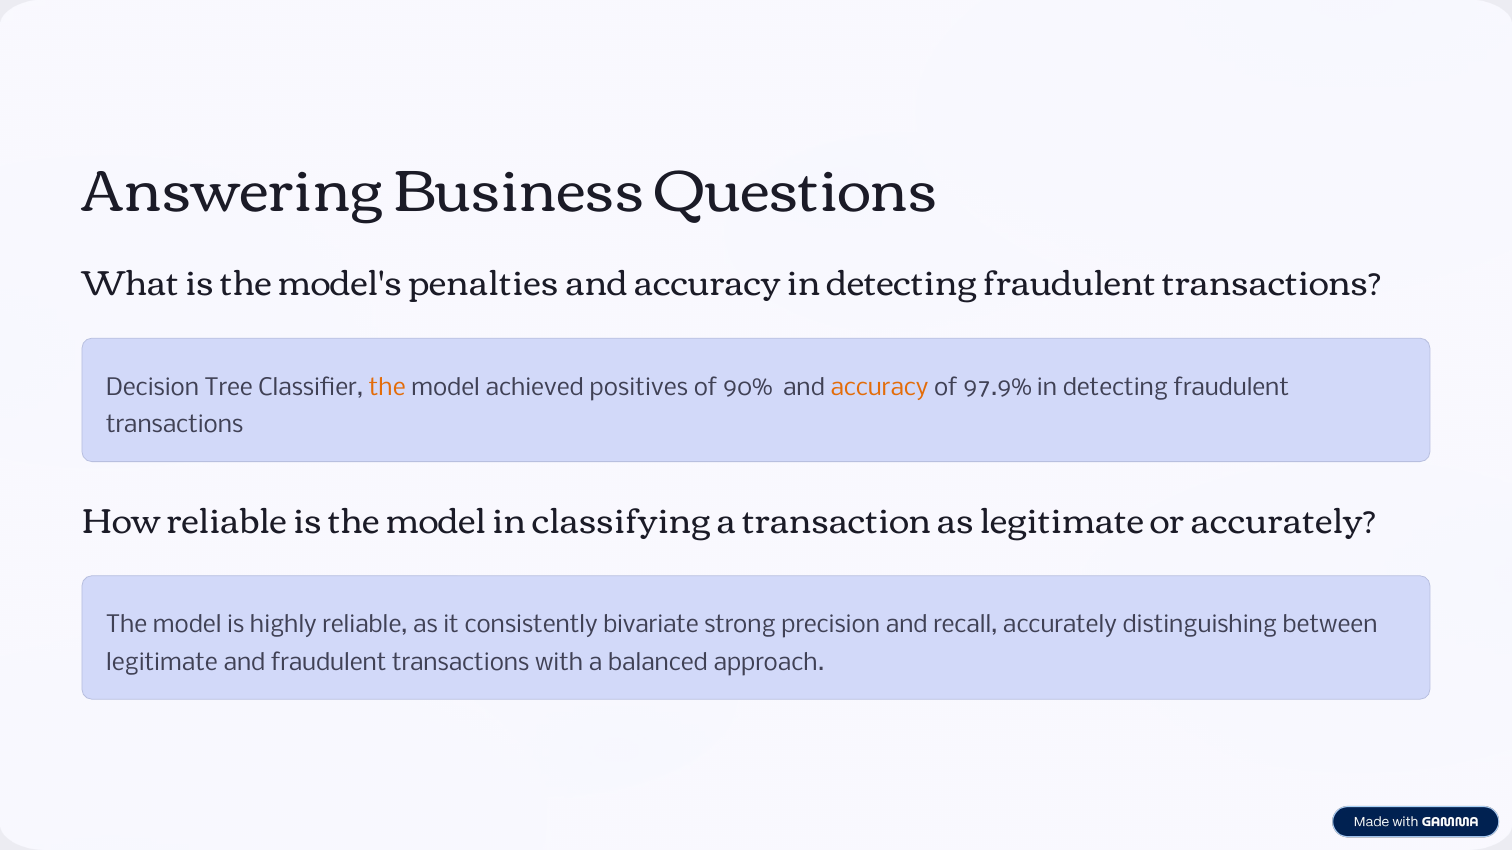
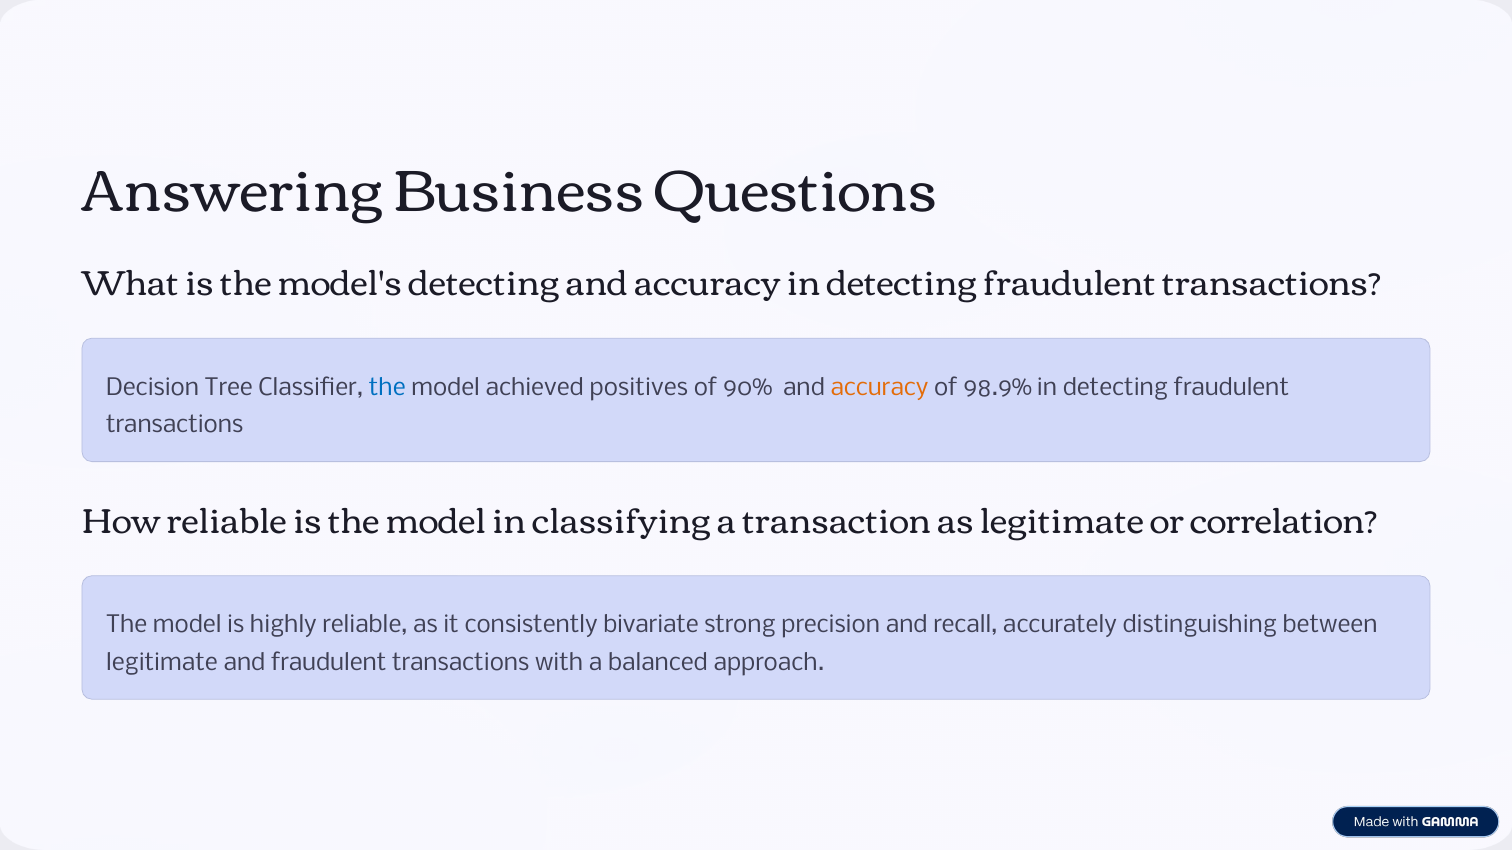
model's penalties: penalties -> detecting (484, 284)
the colour: orange -> blue (387, 388)
97.9%: 97.9% -> 98.9% (997, 388)
or accurately: accurately -> correlation (1284, 522)
